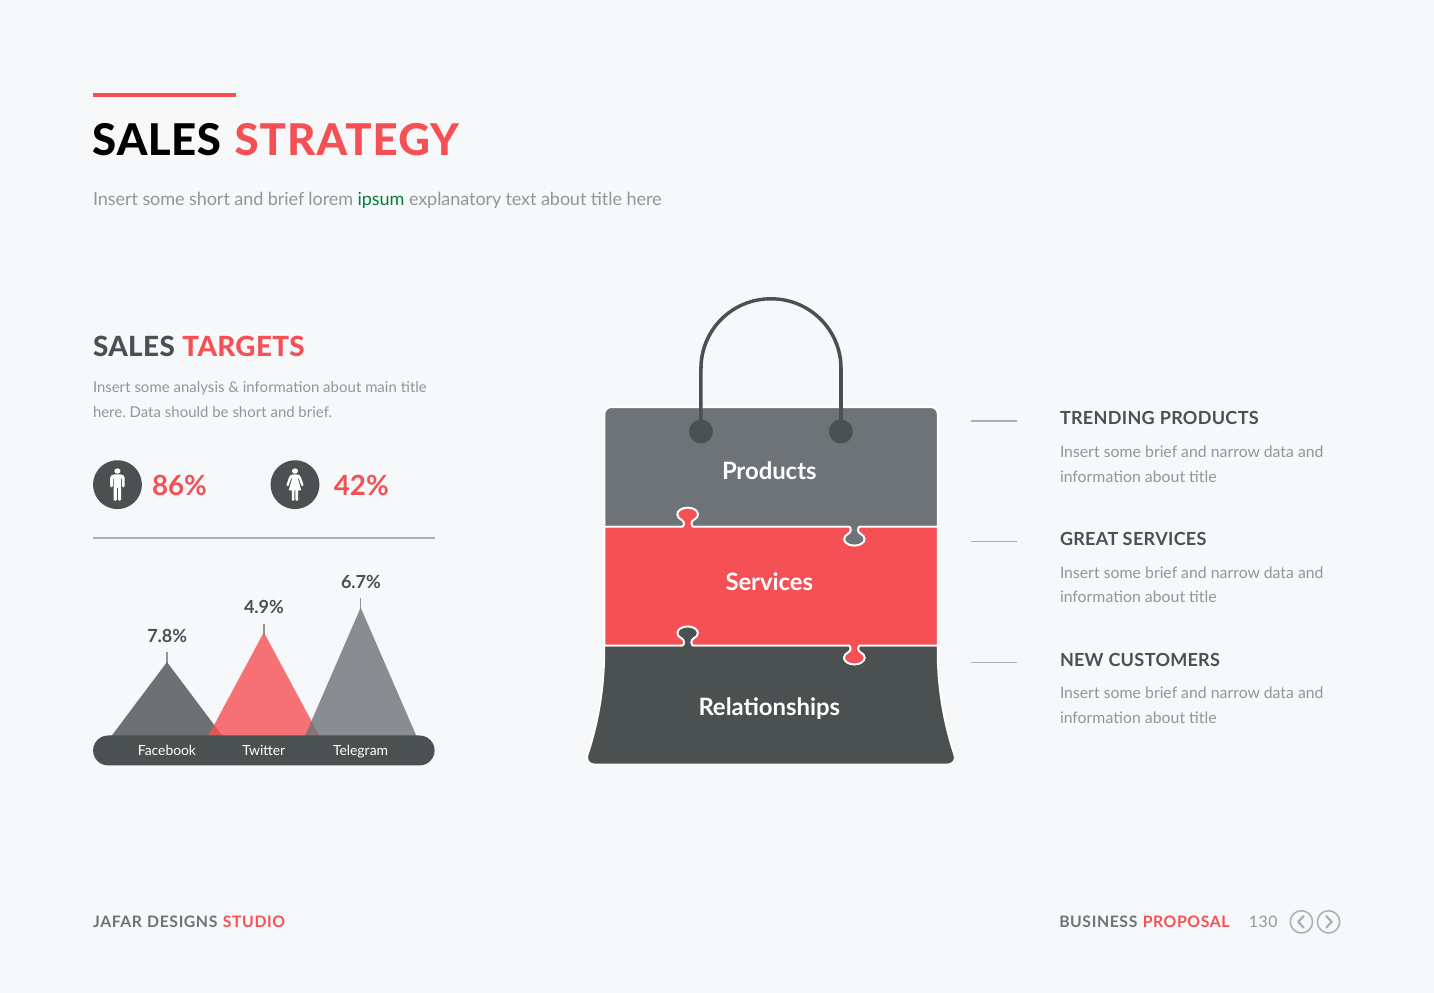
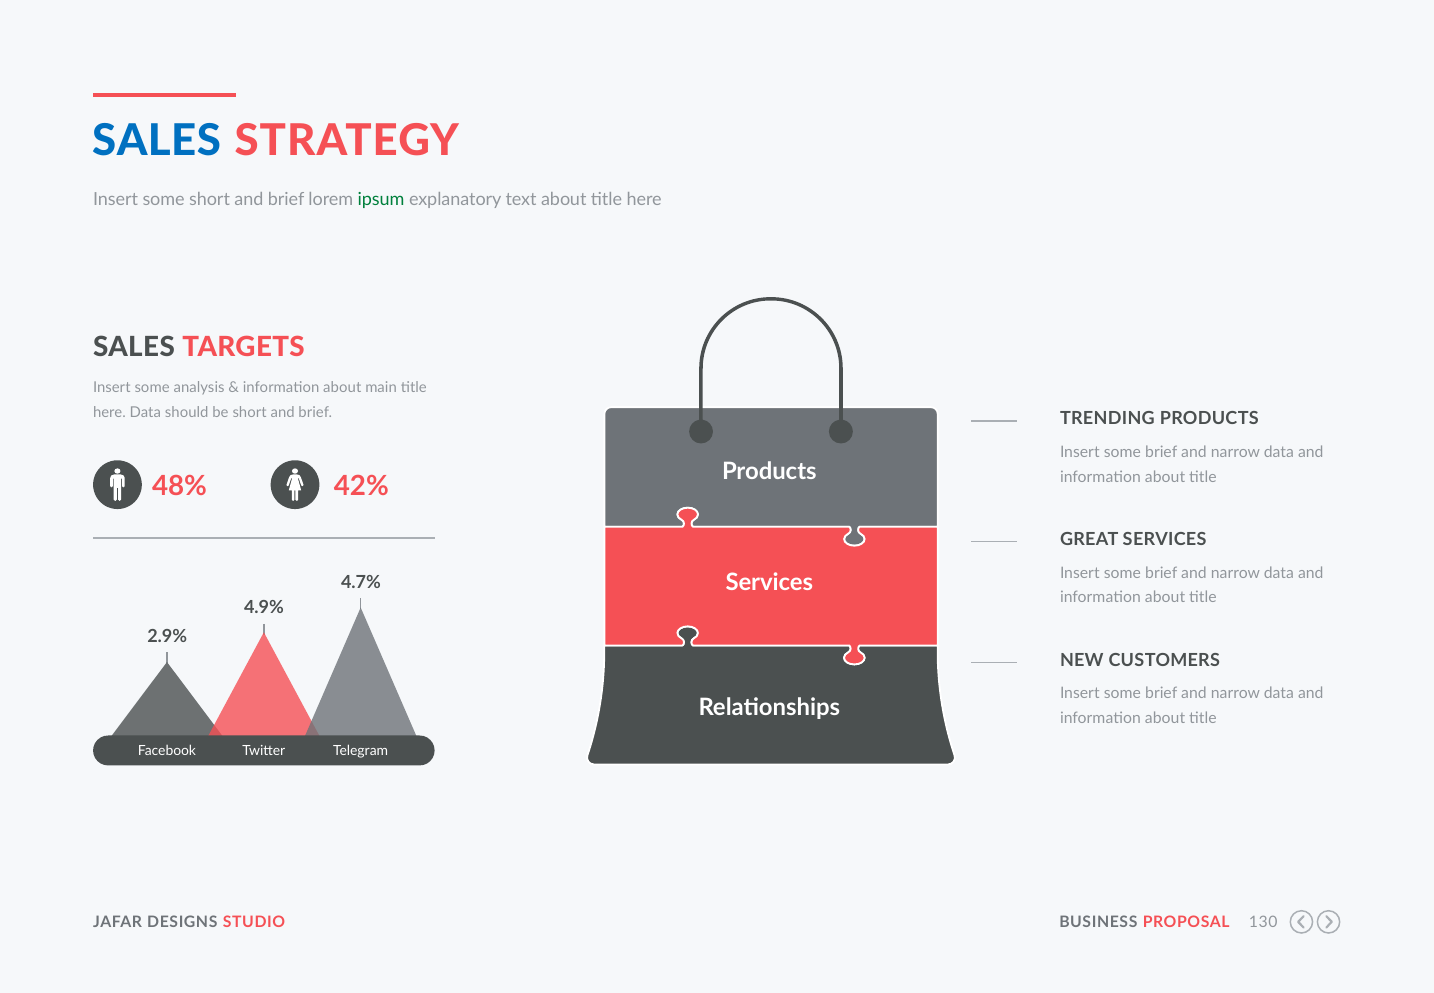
SALES colour: black -> blue (157, 141)
86%: 86% -> 48% (180, 486)
6.7%: 6.7% -> 4.7% (361, 583)
7.8%: 7.8% -> 2.9% (167, 636)
